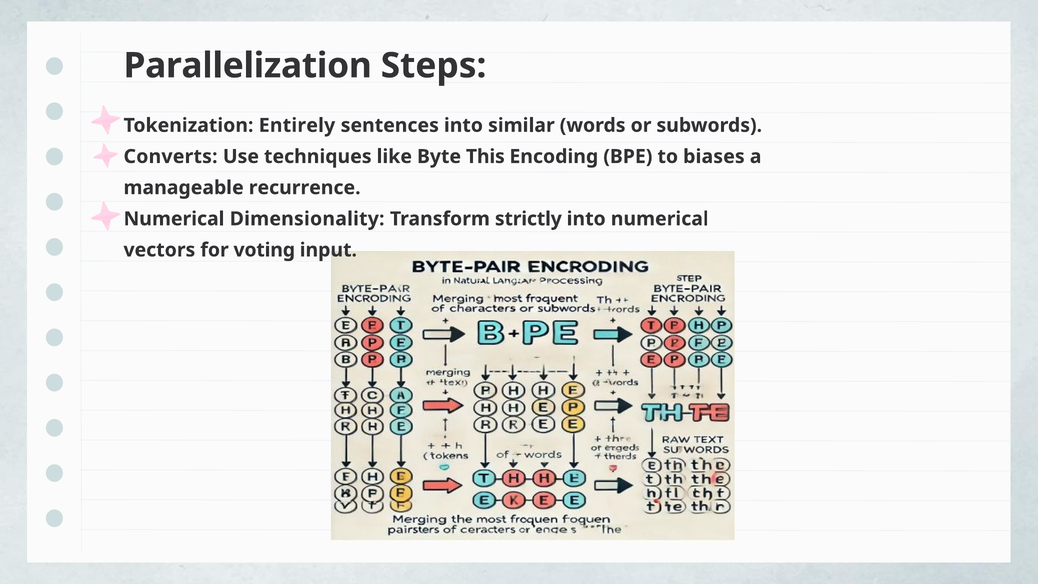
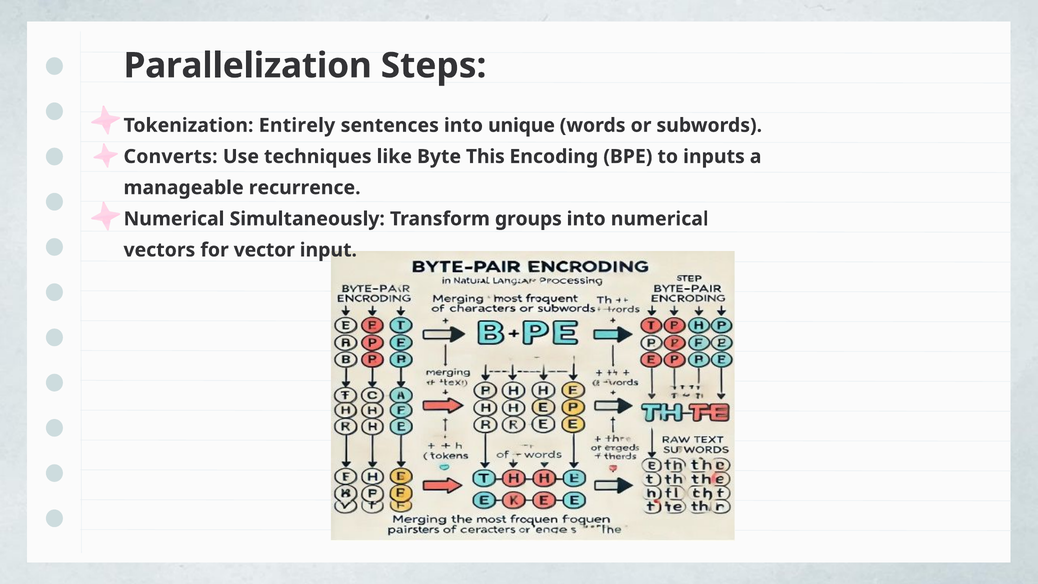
similar: similar -> unique (521, 125)
biases: biases -> inputs (714, 157)
Dimensionality: Dimensionality -> Simultaneously (307, 219)
strictly: strictly -> groups (528, 219)
voting: voting -> vector (264, 250)
